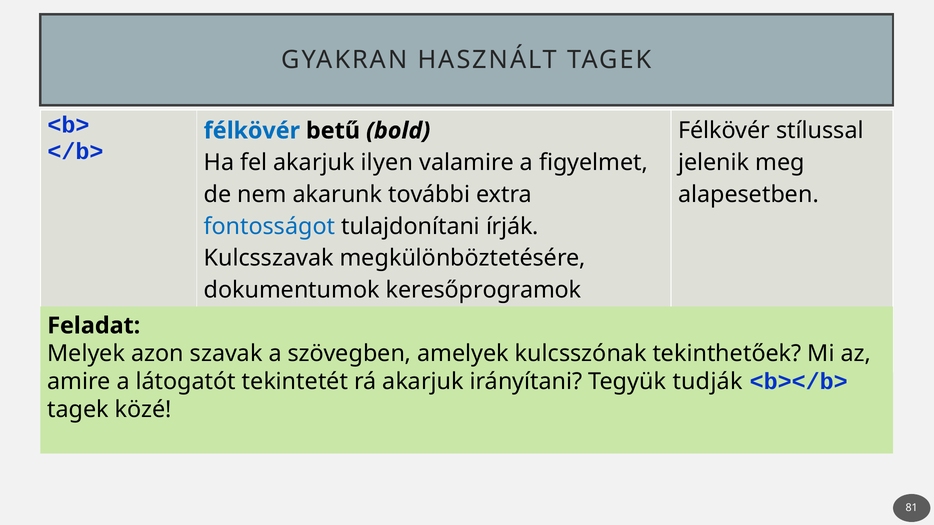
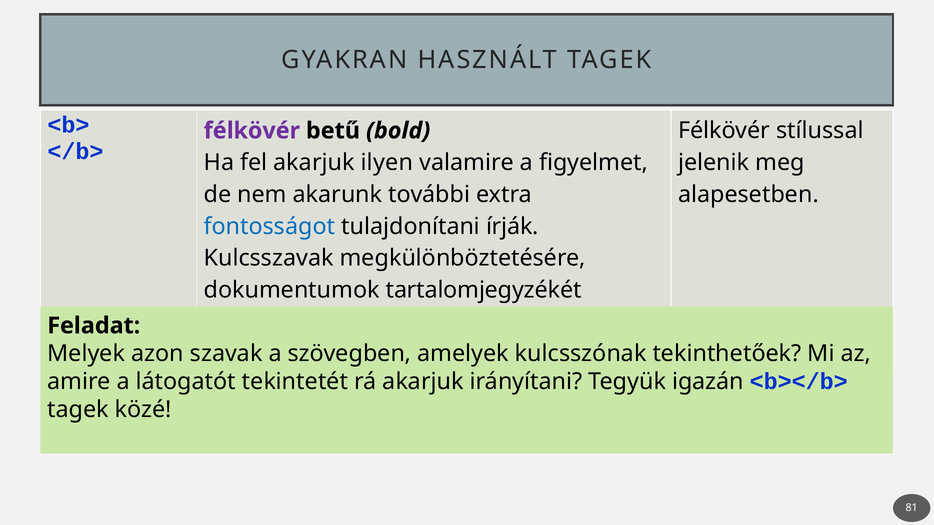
félkövér colour: blue -> purple (252, 131)
keresőprogramok: keresőprogramok -> tartalomjegyzékét (484, 290)
tudják: tudják -> igazán (708, 382)
